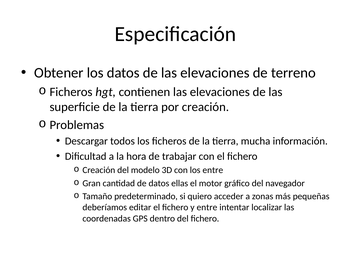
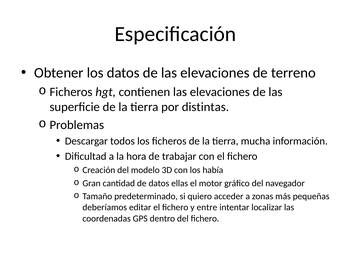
por creación: creación -> distintas (205, 107)
los entre: entre -> había (213, 170)
